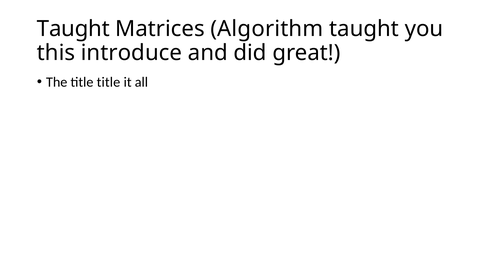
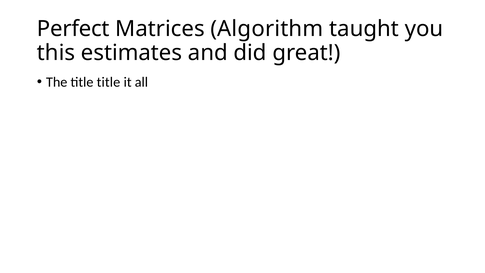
Taught: Taught -> Perfect (73, 29)
introduce: introduce -> estimates (131, 53)
